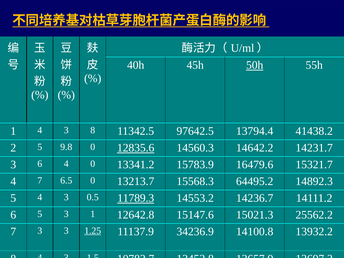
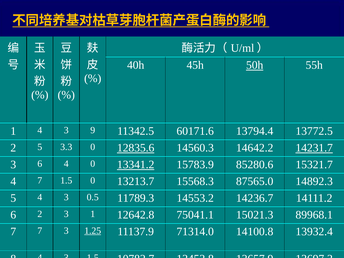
3 8: 8 -> 9 (93, 130)
97642.5: 97642.5 -> 60171.6 (195, 131)
41438.2: 41438.2 -> 13772.5 (314, 131)
9.8: 9.8 -> 3.3 (66, 147)
14231.7 underline: none -> present (314, 148)
13341.2 underline: none -> present (136, 165)
16479.6: 16479.6 -> 85280.6 (255, 165)
7 6.5: 6.5 -> 1.5 (66, 180)
64495.2: 64495.2 -> 87565.0 (255, 181)
11789.3 underline: present -> none (136, 198)
6 5: 5 -> 2 (40, 214)
15147.6: 15147.6 -> 75041.1 (195, 215)
25562.2: 25562.2 -> 89968.1 (314, 215)
7 3: 3 -> 7 (40, 231)
34236.9: 34236.9 -> 71314.0 (195, 232)
13932.2: 13932.2 -> 13932.4 (314, 232)
